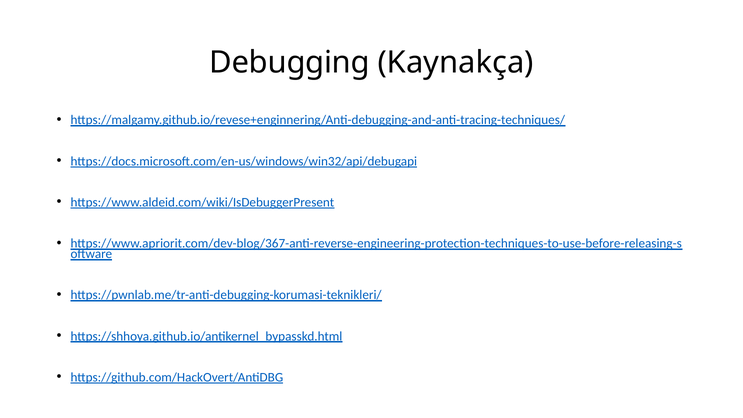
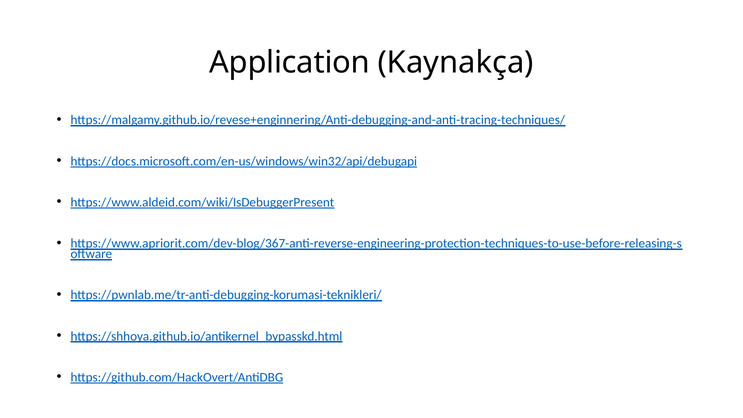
Debugging: Debugging -> Application (290, 62)
